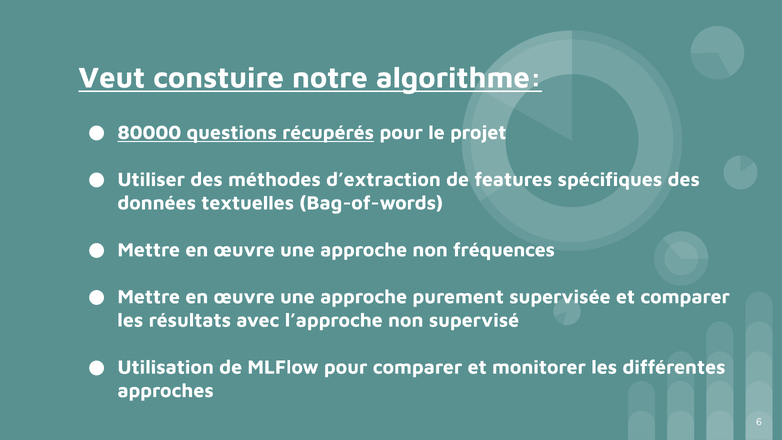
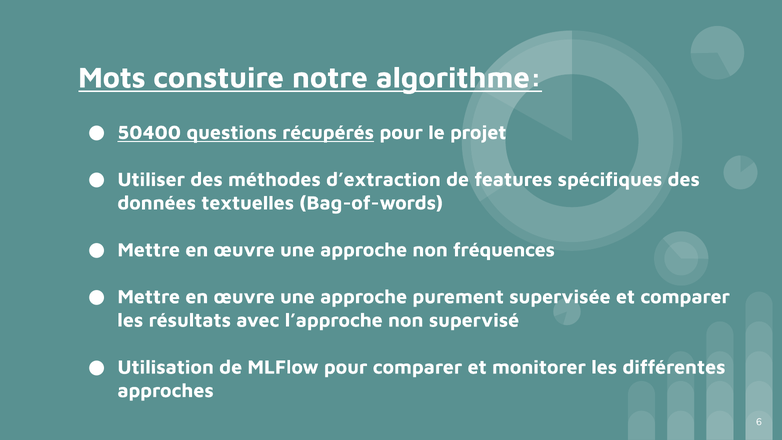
Veut: Veut -> Mots (112, 78)
80000: 80000 -> 50400 (149, 132)
